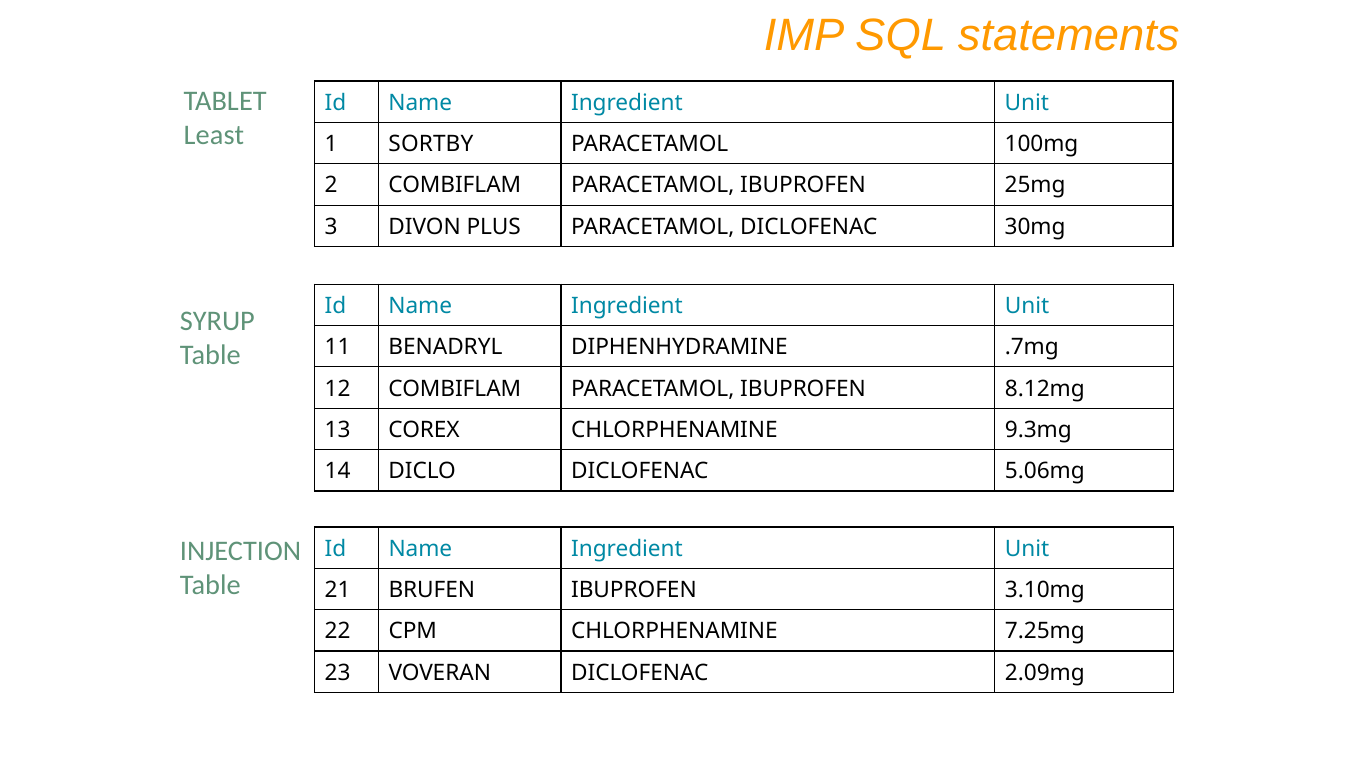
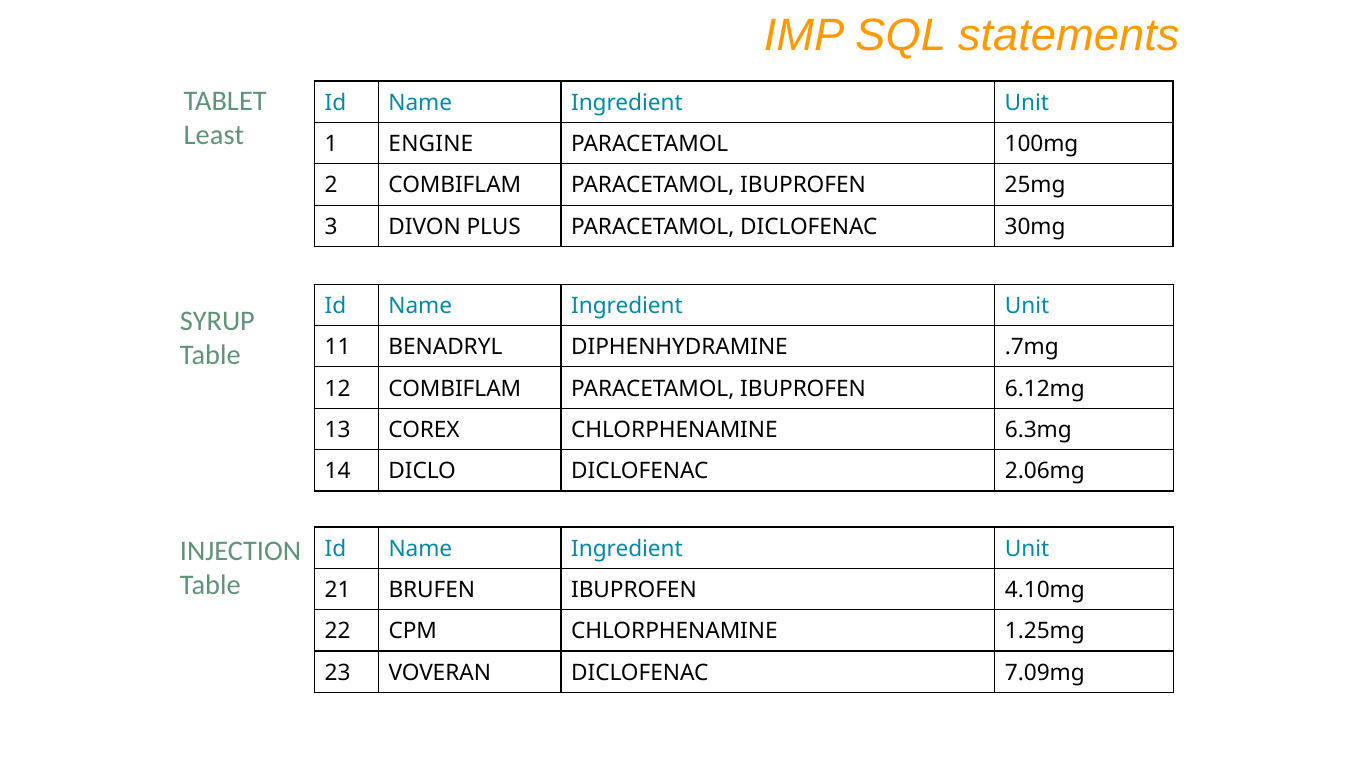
SORTBY: SORTBY -> ENGINE (431, 144)
8.12mg: 8.12mg -> 6.12mg (1045, 389)
9.3mg: 9.3mg -> 6.3mg (1038, 430)
5.06mg: 5.06mg -> 2.06mg (1045, 471)
3.10mg: 3.10mg -> 4.10mg (1045, 590)
7.25mg: 7.25mg -> 1.25mg (1045, 631)
2.09mg: 2.09mg -> 7.09mg (1045, 673)
